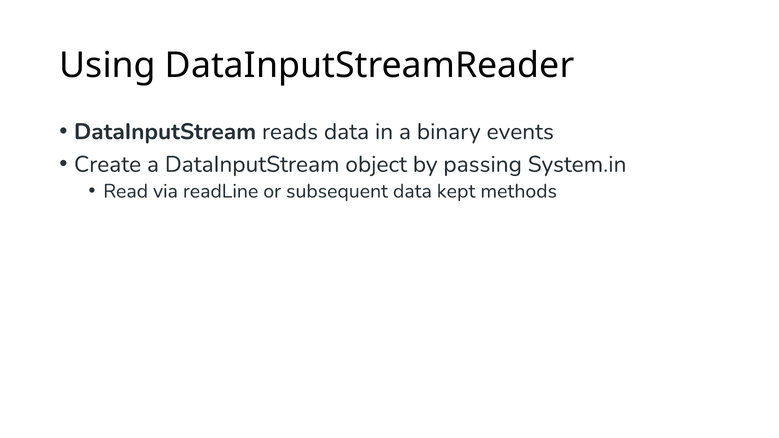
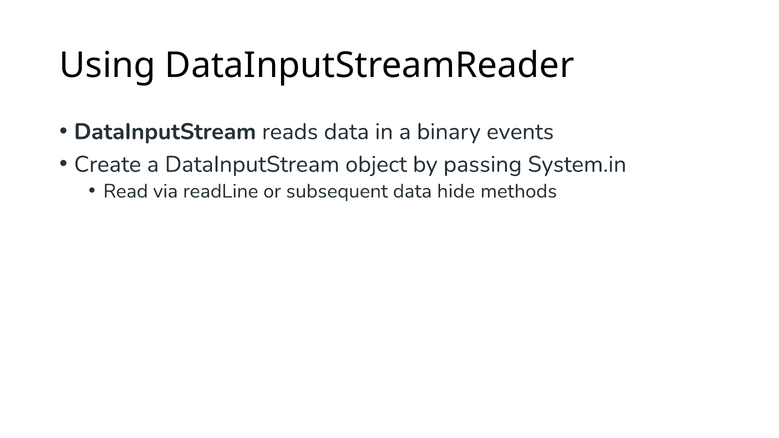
kept: kept -> hide (456, 191)
